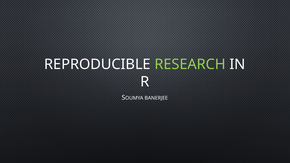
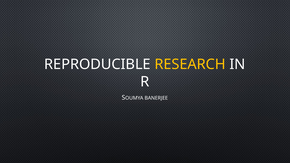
RESEARCH colour: light green -> yellow (190, 64)
